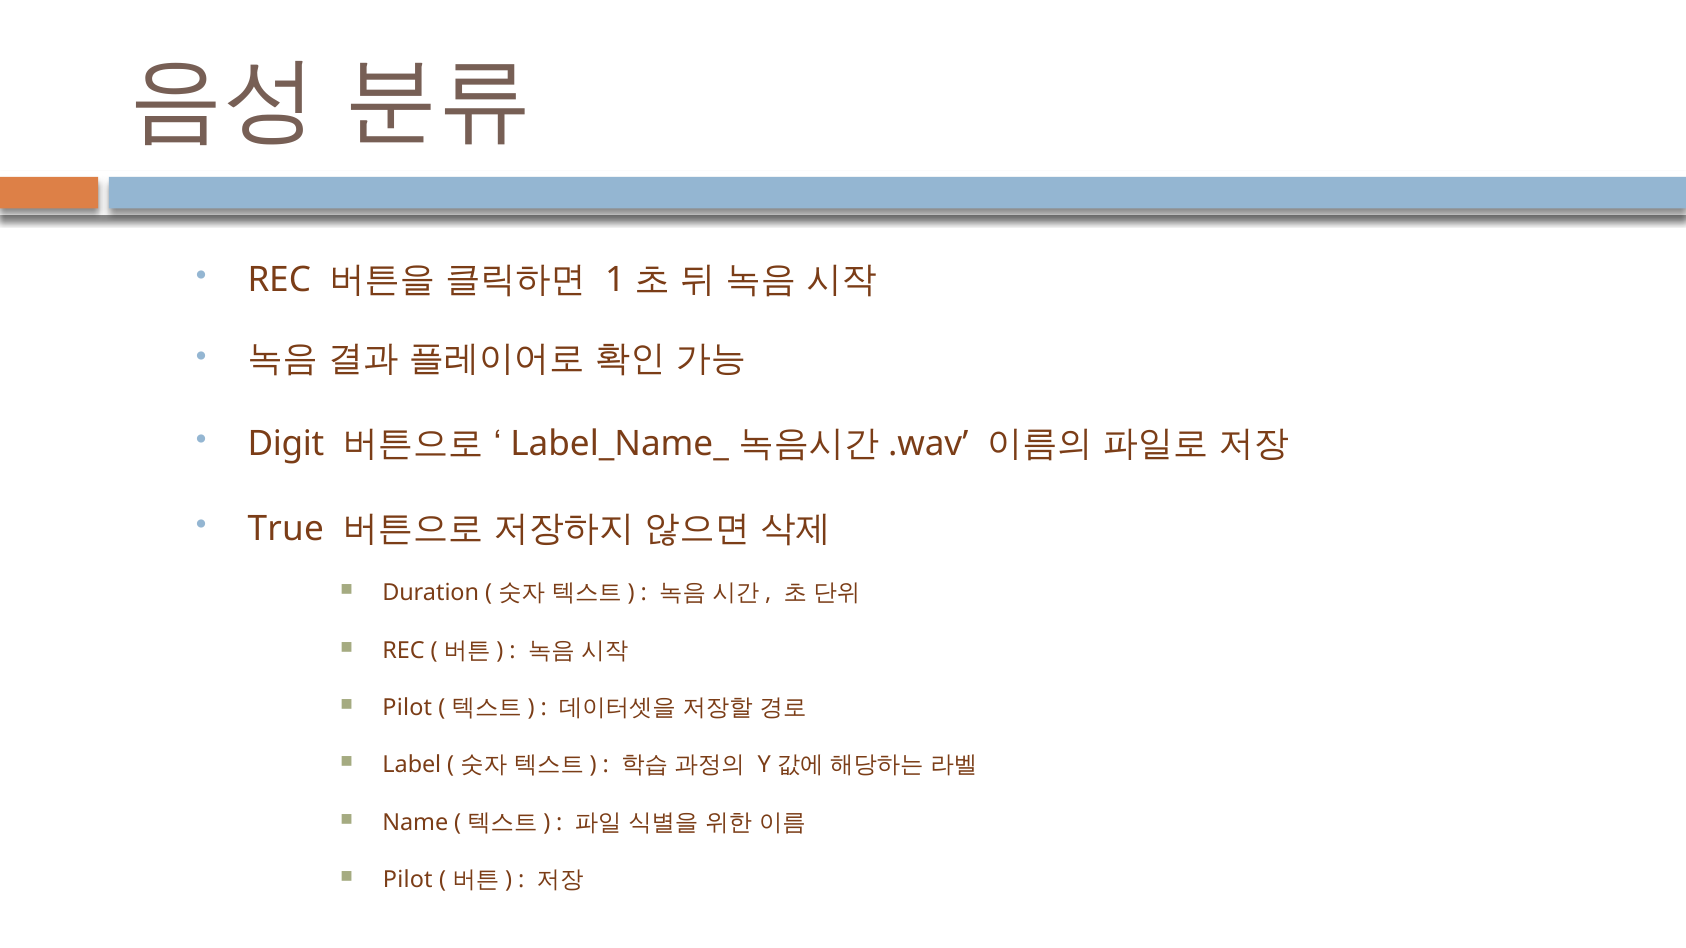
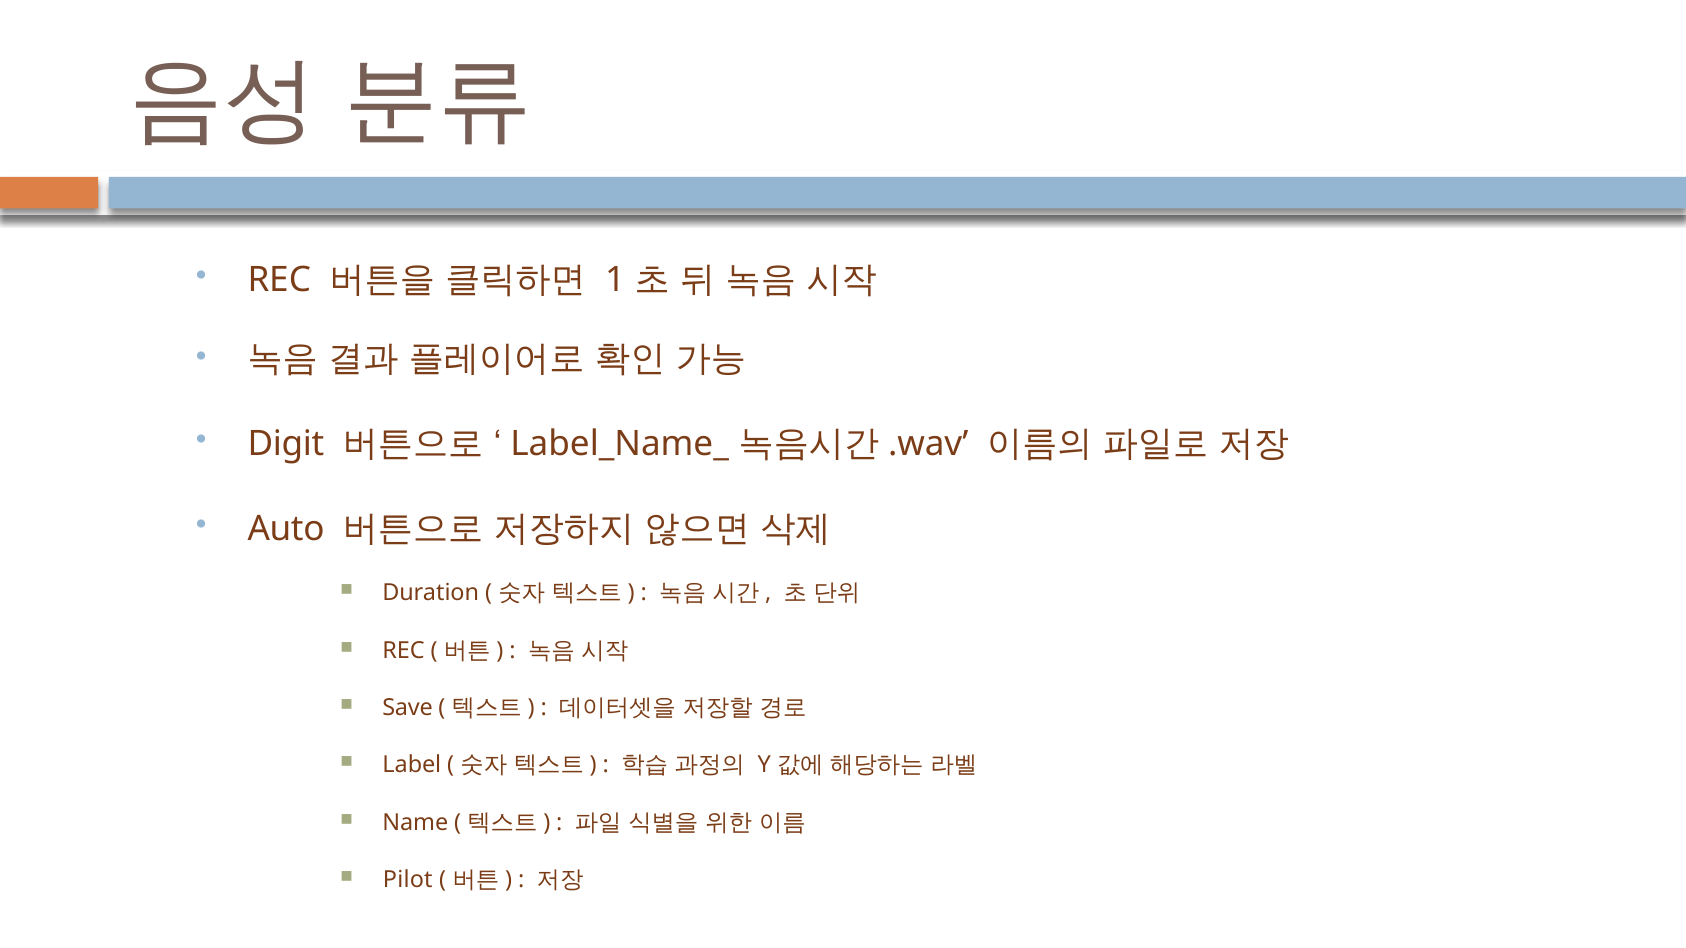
True: True -> Auto (286, 529)
Pilot: Pilot -> Save (408, 708)
